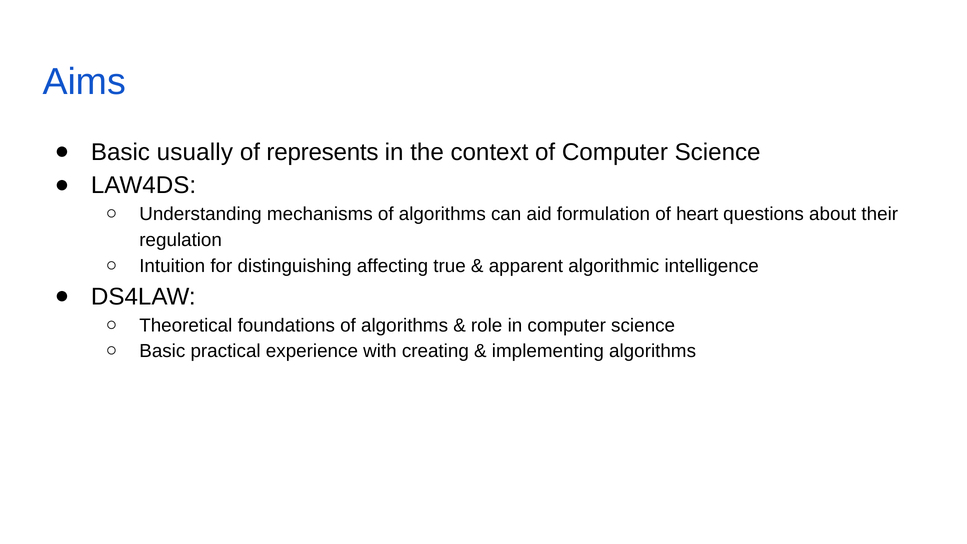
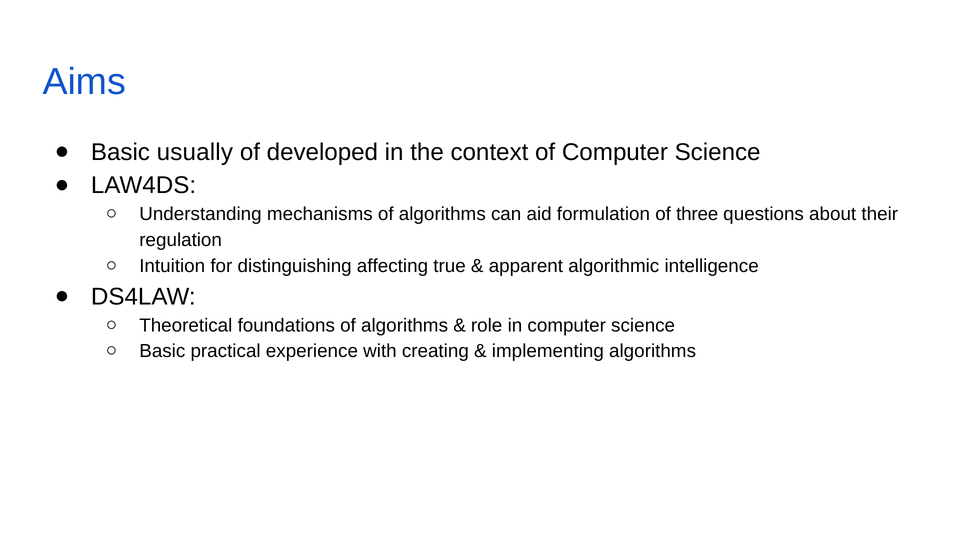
represents: represents -> developed (322, 152)
heart: heart -> three (697, 214)
